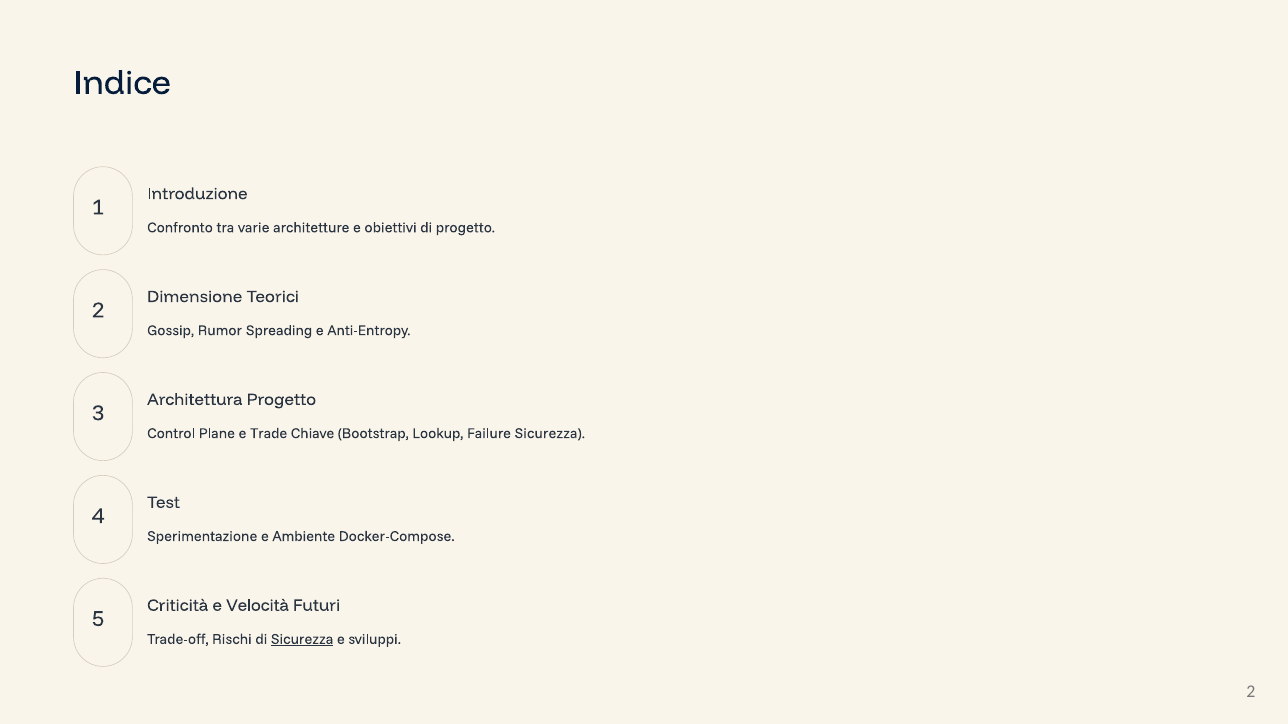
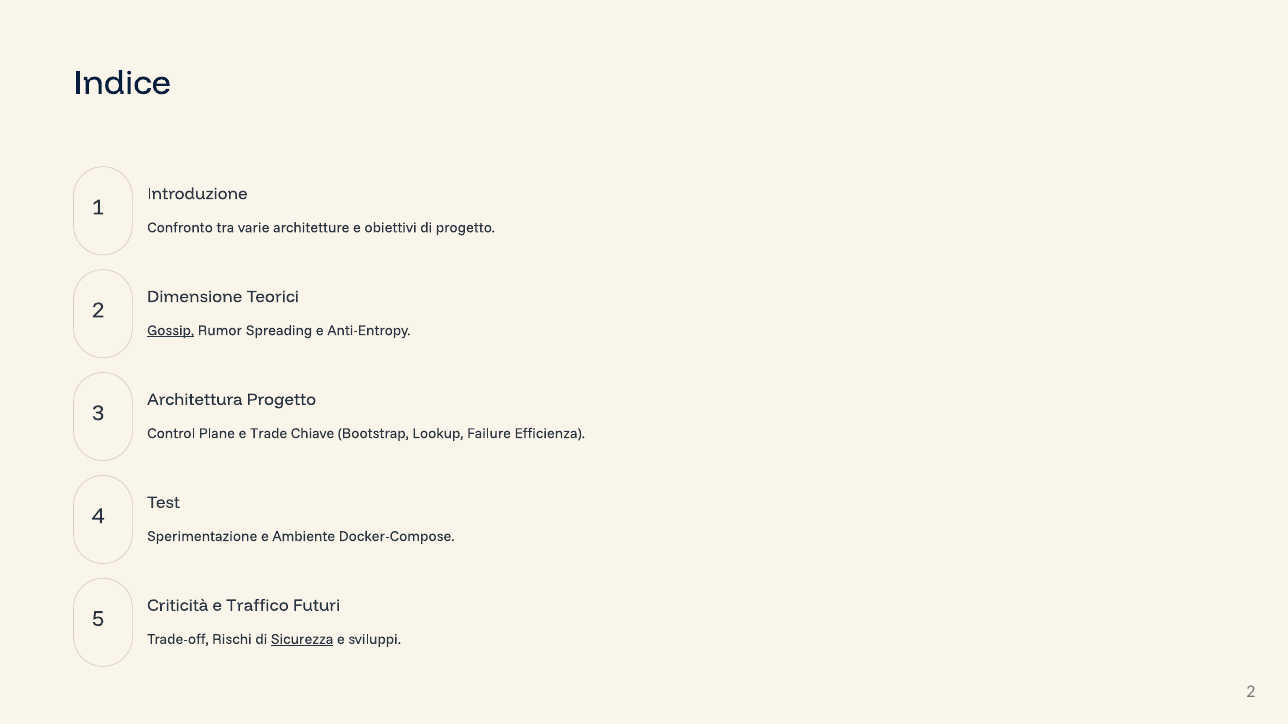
Gossip underline: none -> present (171, 331)
Failure Sicurezza: Sicurezza -> Efficienza (550, 434)
Velocità: Velocità -> Traffico (257, 606)
